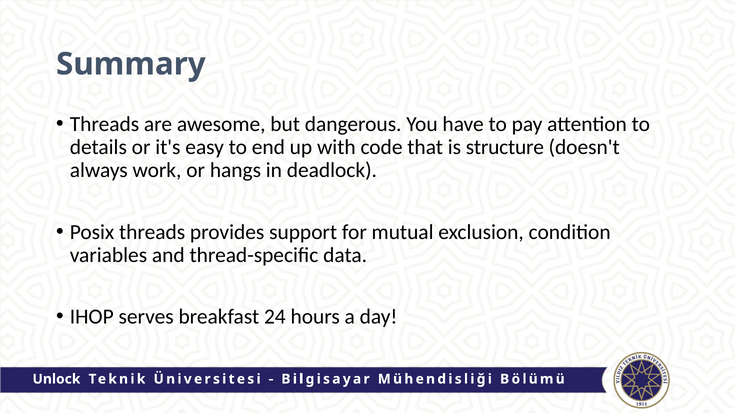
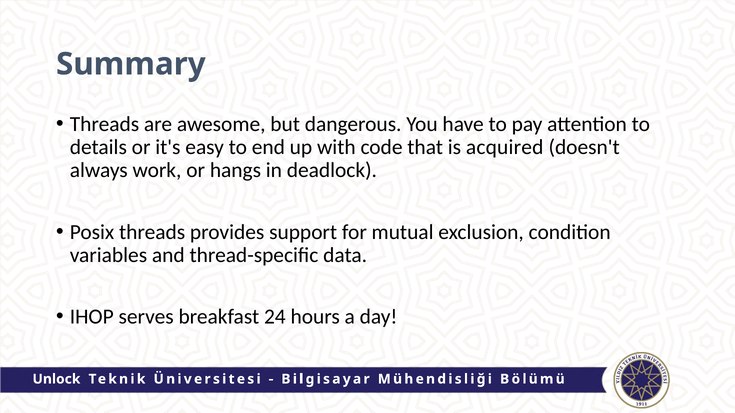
structure: structure -> acquired (505, 147)
